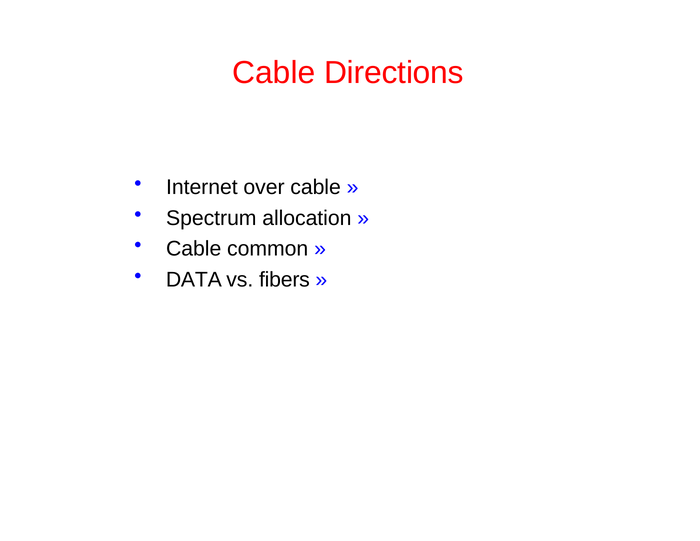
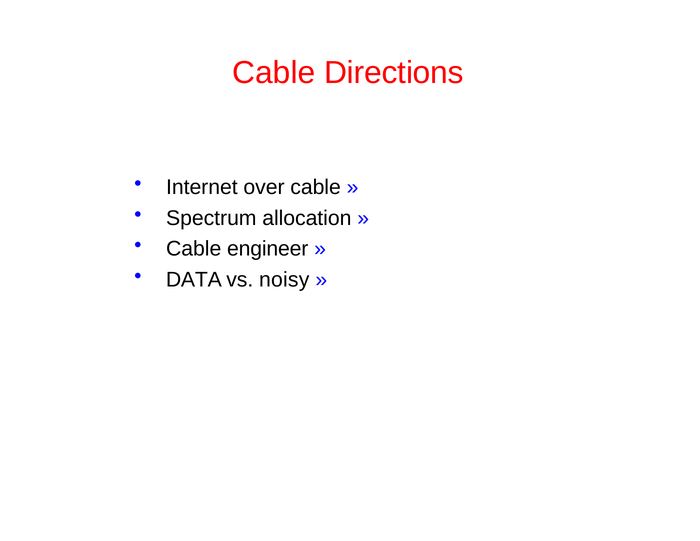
common: common -> engineer (268, 249)
fibers: fibers -> noisy (284, 280)
